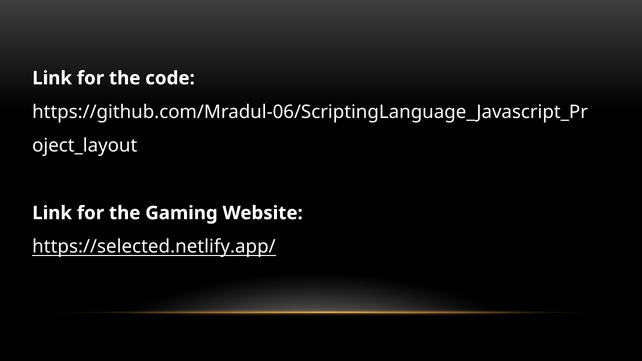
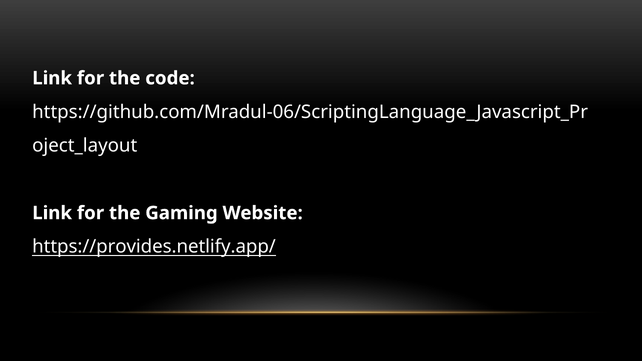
https://selected.netlify.app/: https://selected.netlify.app/ -> https://provides.netlify.app/ (154, 247)
